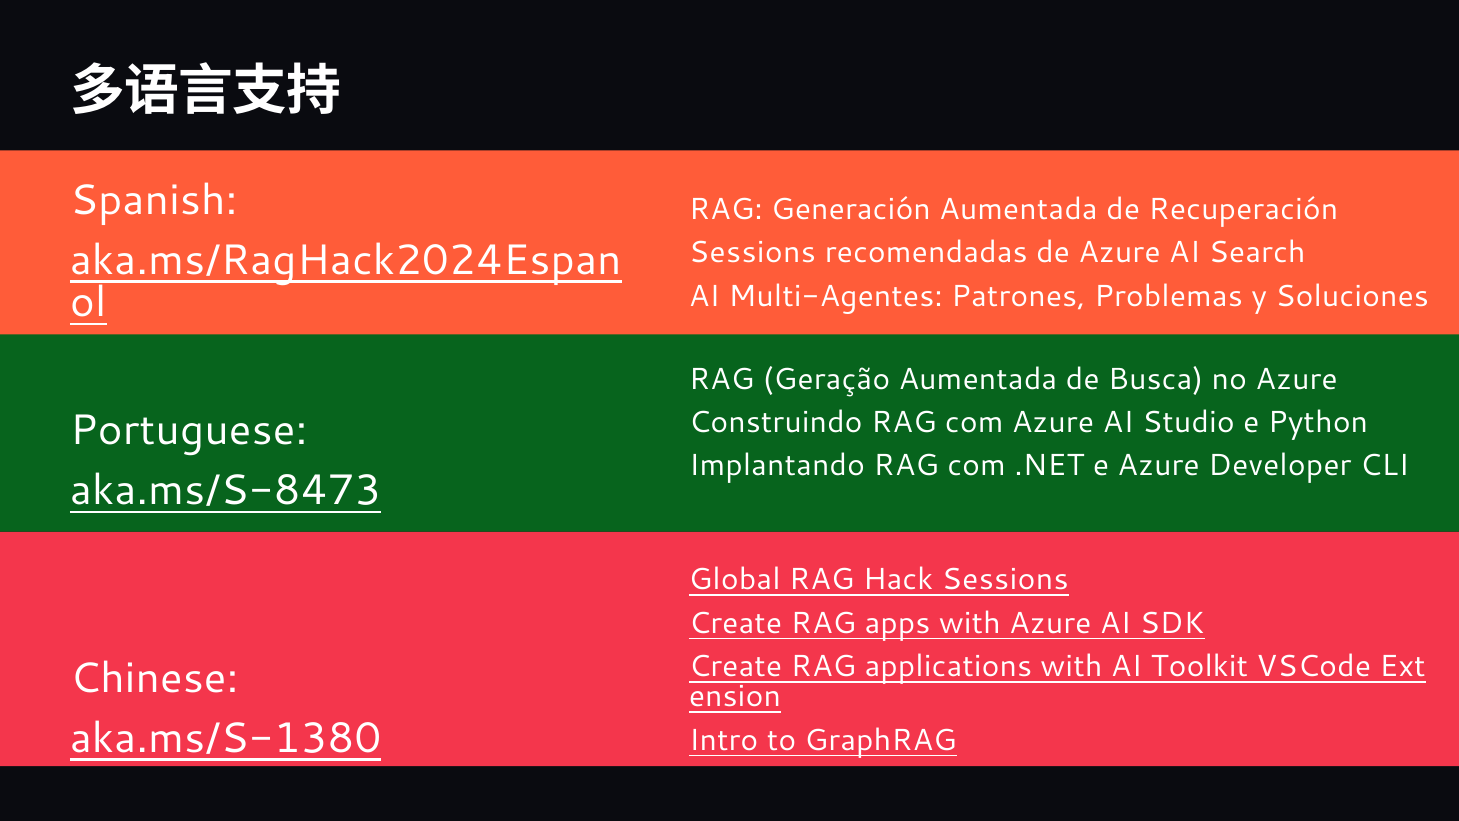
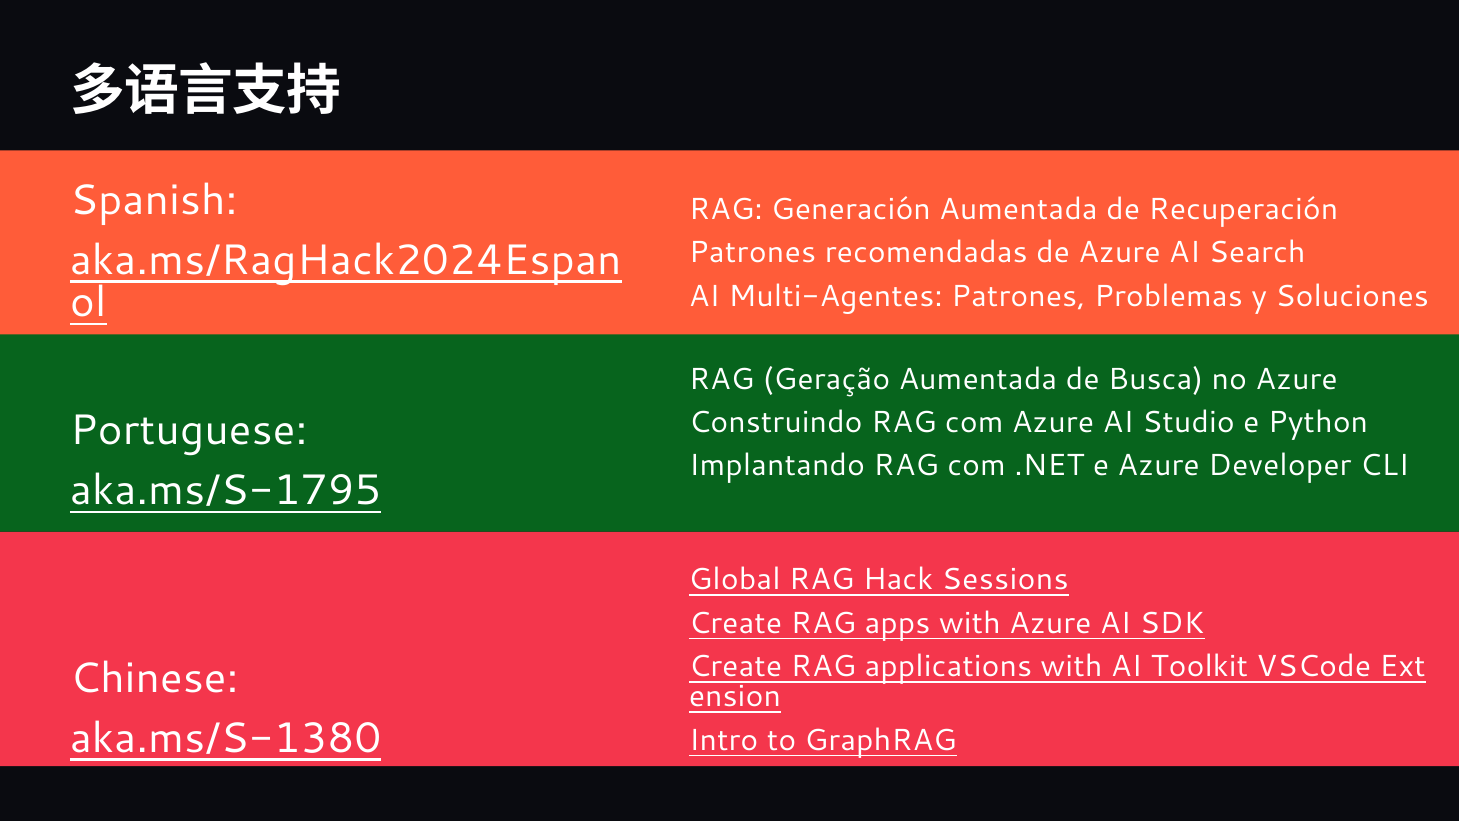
Sessions: Sessions -> Patrones (753, 253)
aka.ms/S-8473: aka.ms/S-8473 -> aka.ms/S-1795 (226, 490)
